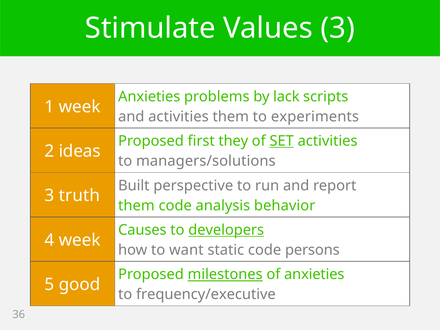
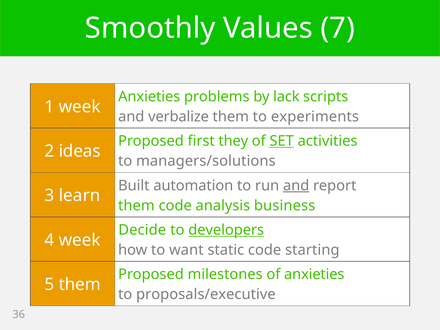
Stimulate: Stimulate -> Smoothly (150, 28)
Values 3: 3 -> 7 (338, 28)
and activities: activities -> verbalize (179, 117)
perspective: perspective -> automation (193, 186)
and underline: none -> present (296, 186)
truth: truth -> learn (80, 196)
behavior: behavior -> business (285, 206)
Causes: Causes -> Decide (142, 230)
persons: persons -> starting (312, 250)
milestones underline: present -> none (225, 274)
5 good: good -> them (80, 285)
frequency/executive: frequency/executive -> proposals/executive (206, 294)
